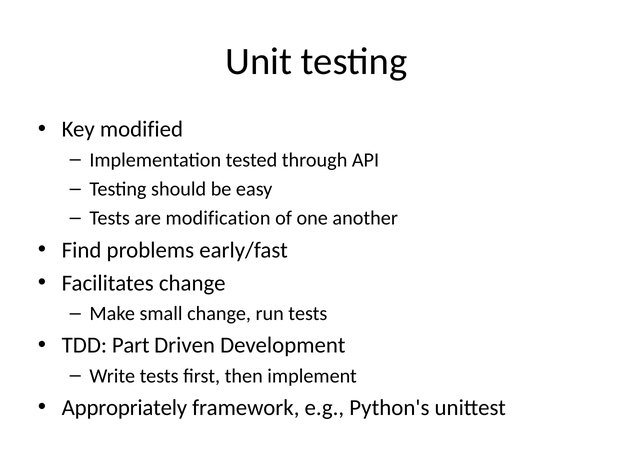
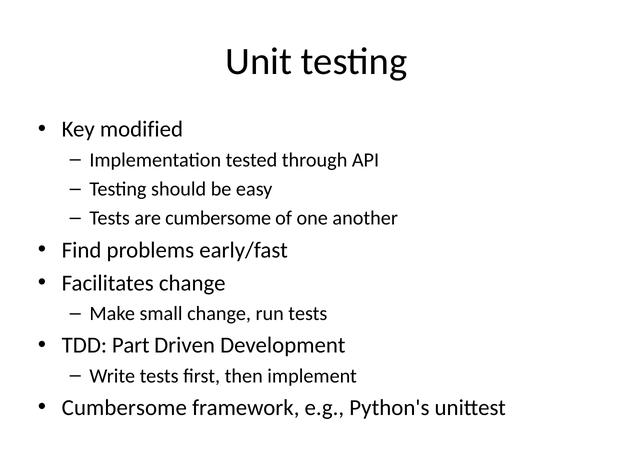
are modification: modification -> cumbersome (218, 218)
Appropriately: Appropriately -> Cumbersome (124, 407)
